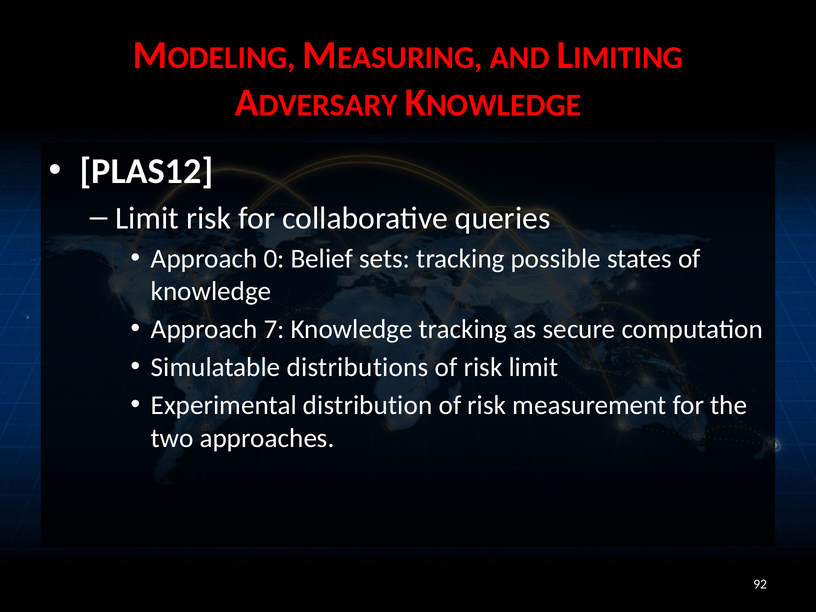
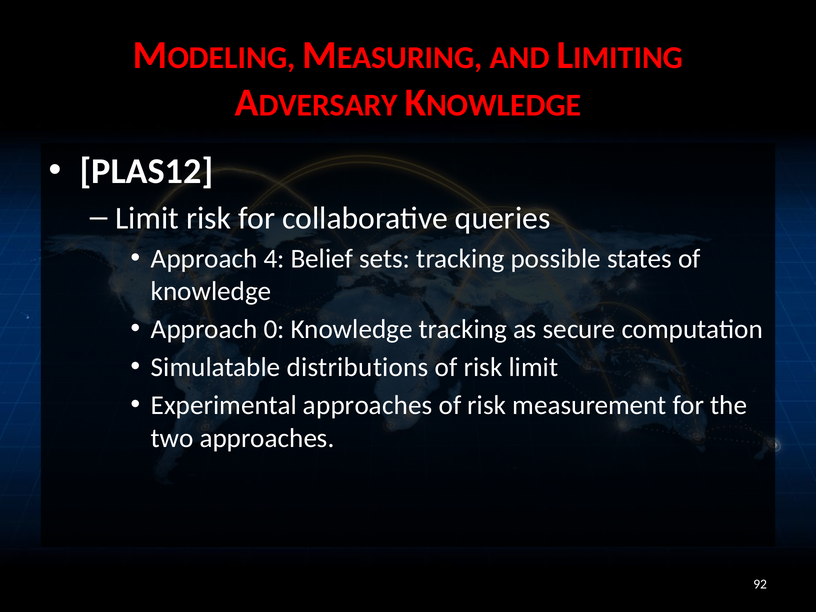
0: 0 -> 4 (274, 259)
7: 7 -> 0 (274, 329)
Experimental distribution: distribution -> approaches (368, 405)
